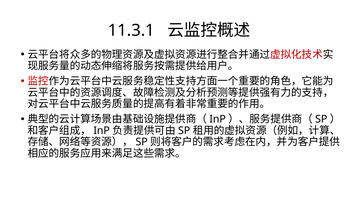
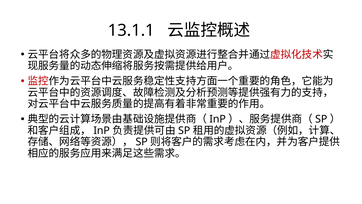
11.3.1: 11.3.1 -> 13.1.1 (131, 30)
